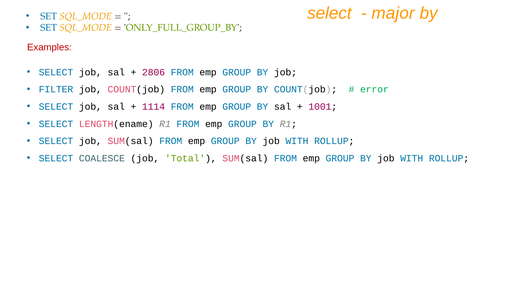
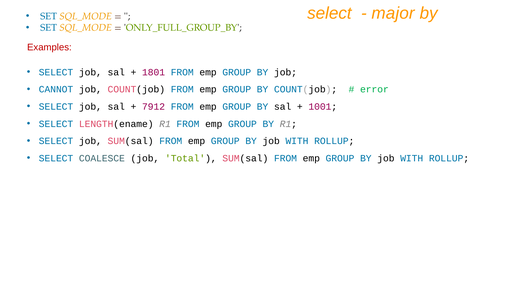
2806: 2806 -> 1801 (154, 72)
FILTER: FILTER -> CANNOT (56, 89)
1114: 1114 -> 7912 (154, 107)
